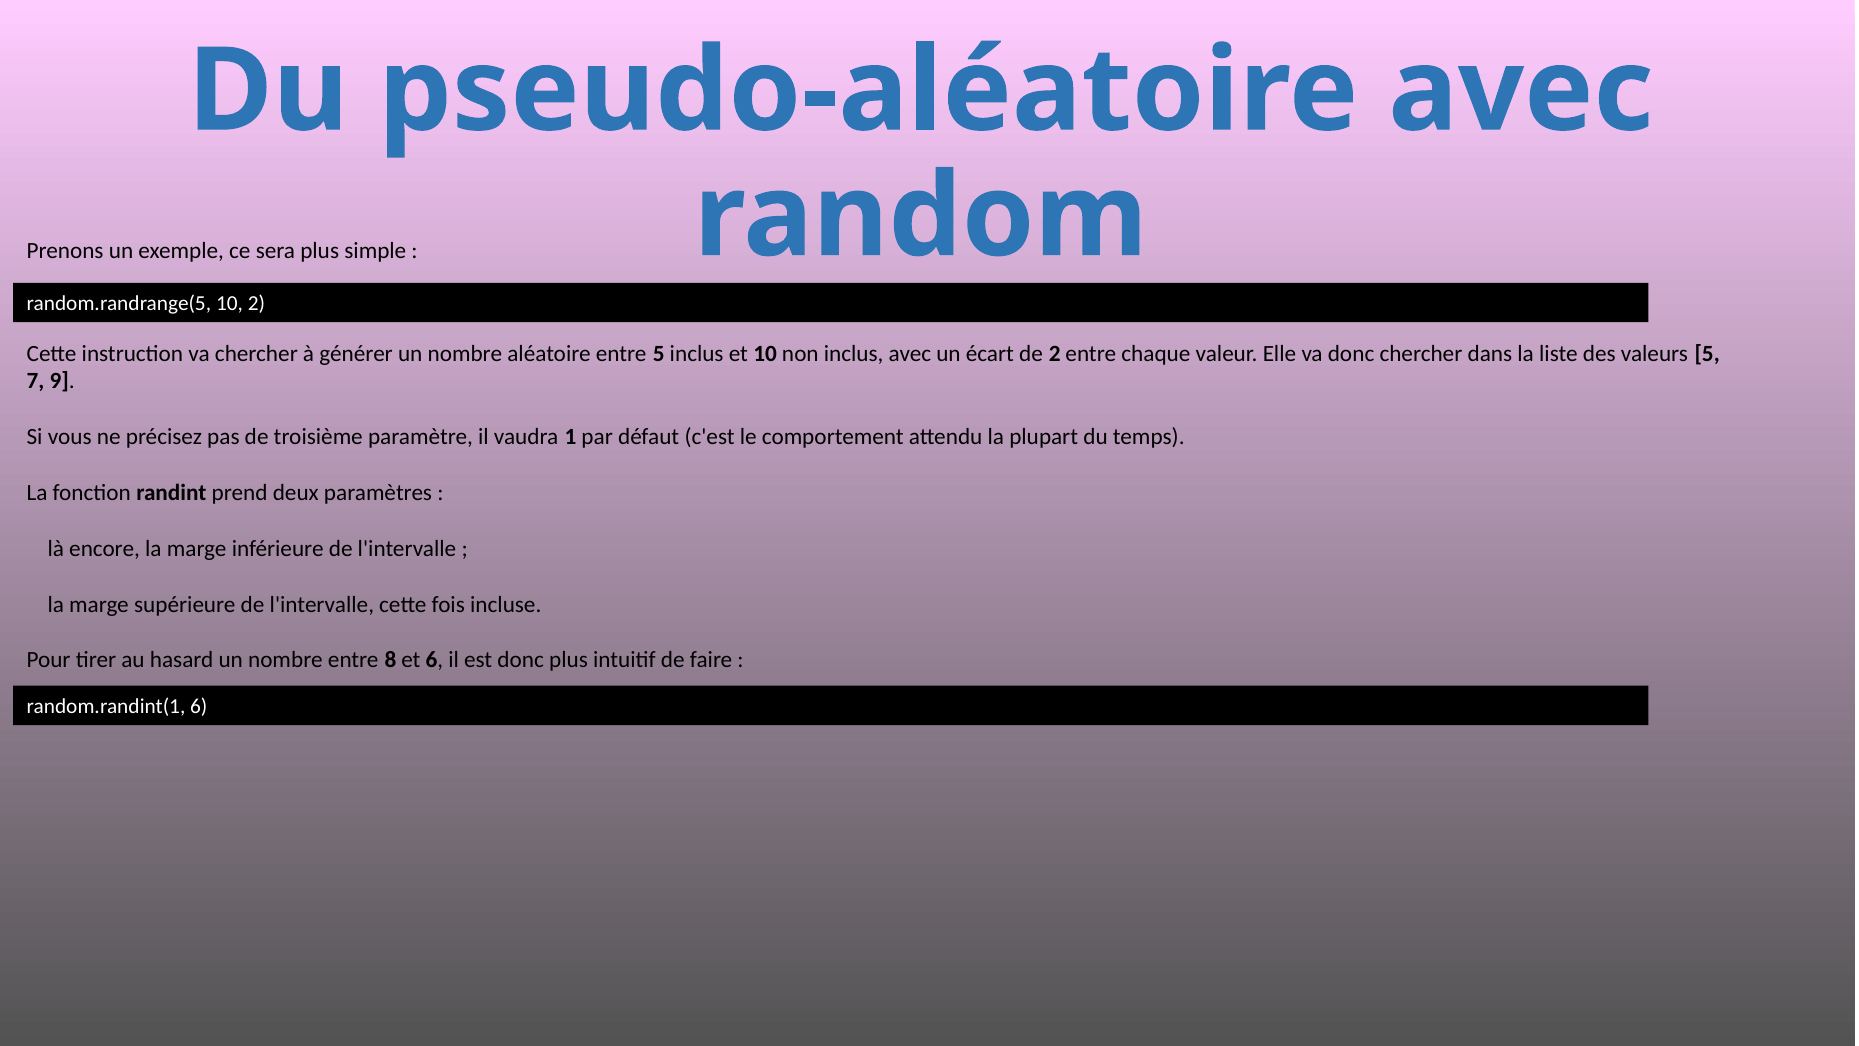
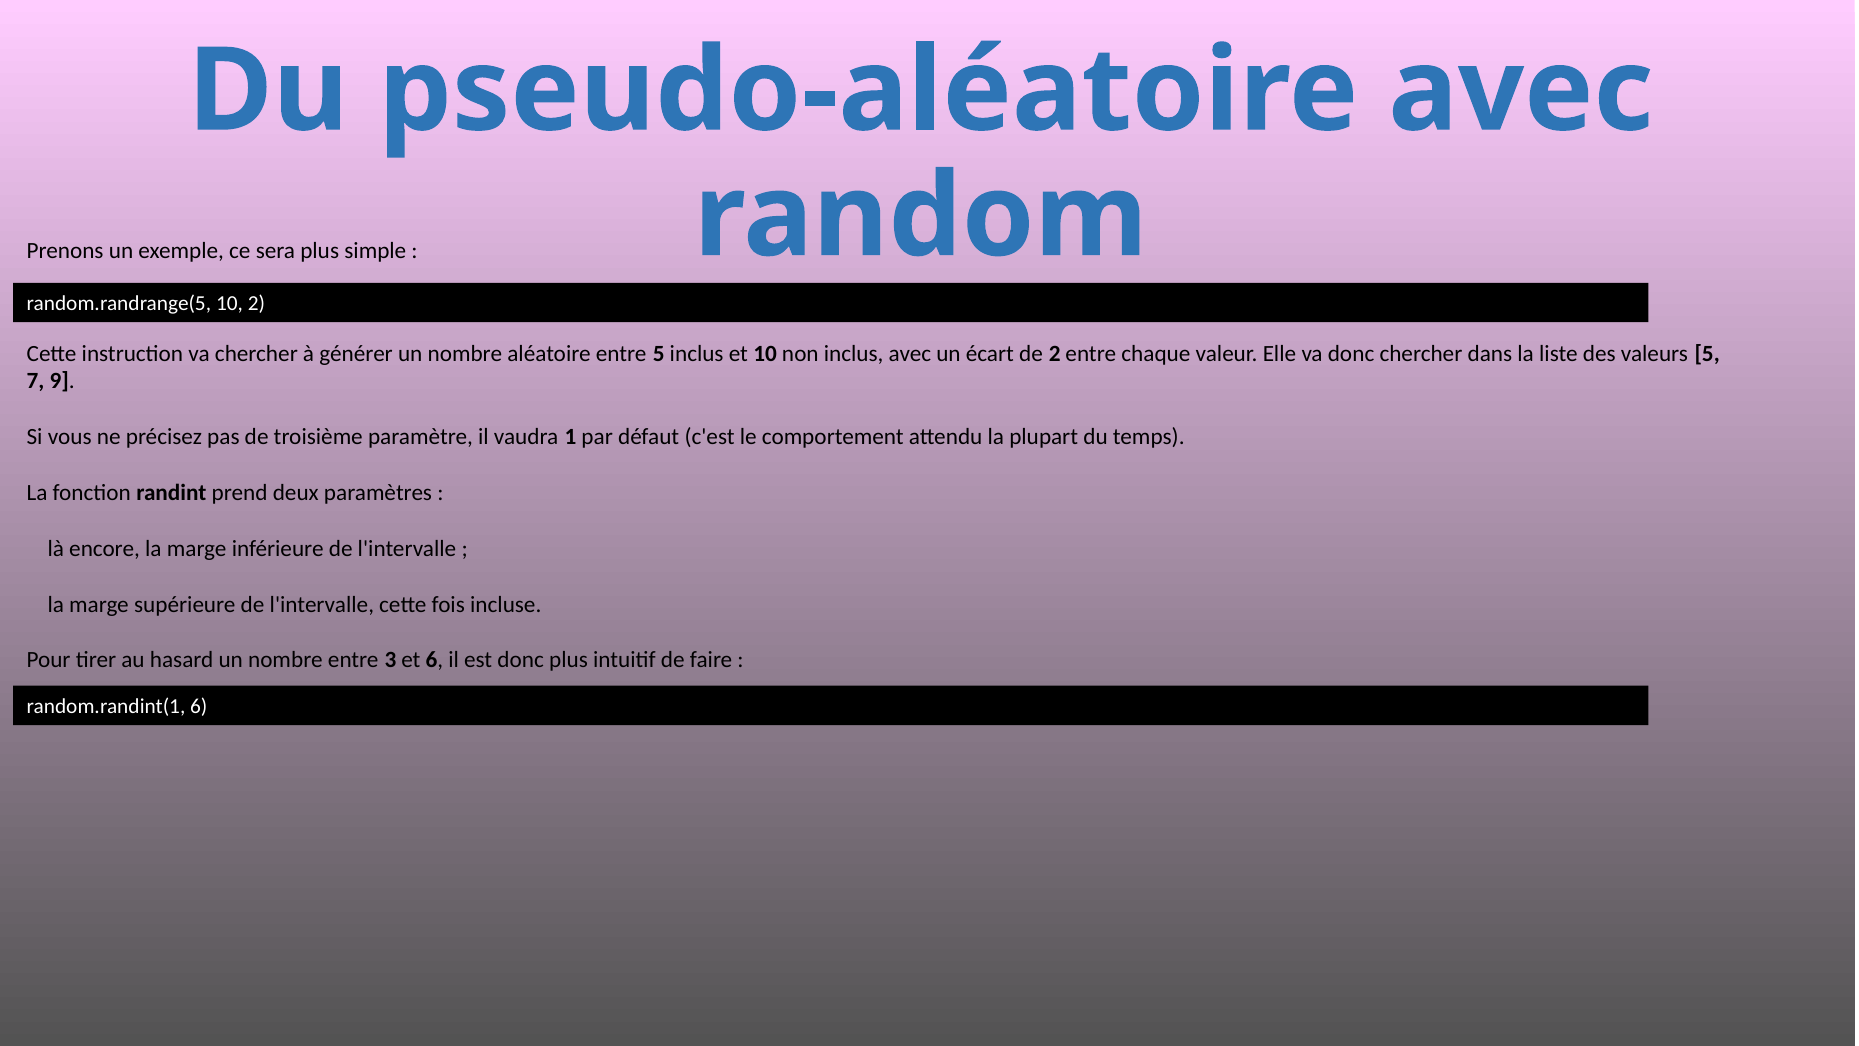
8: 8 -> 3 (390, 660)
